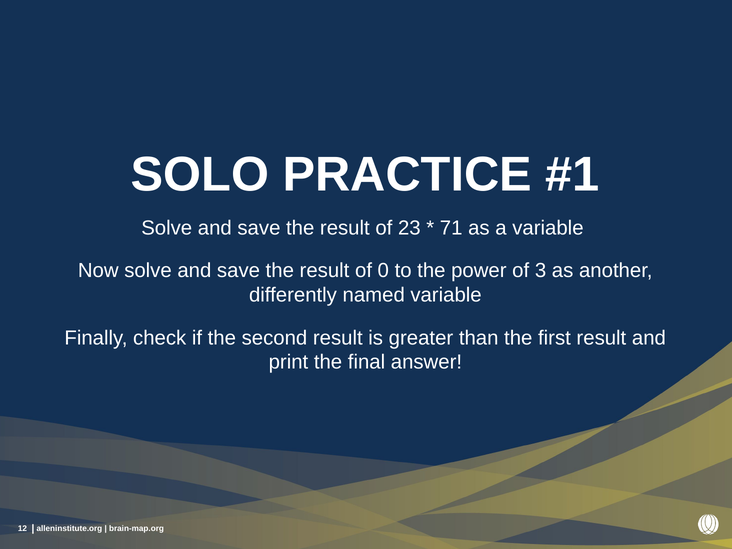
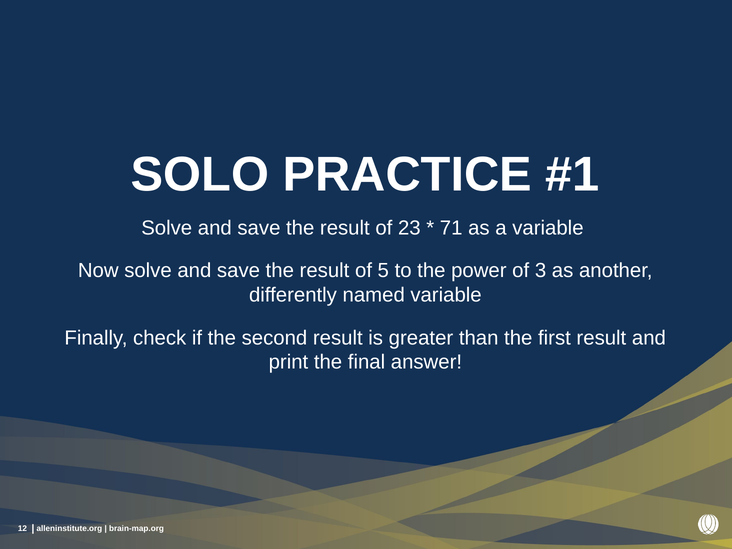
0: 0 -> 5 (383, 271)
